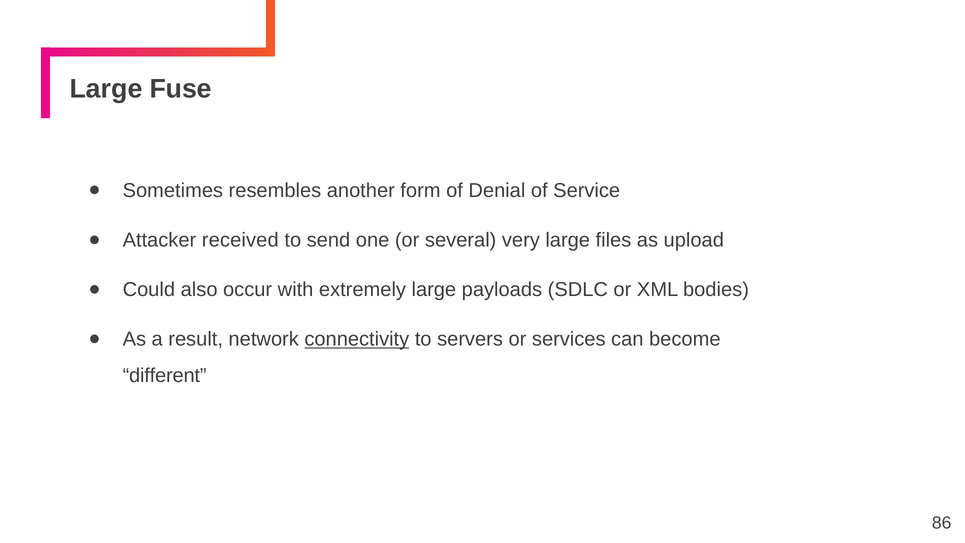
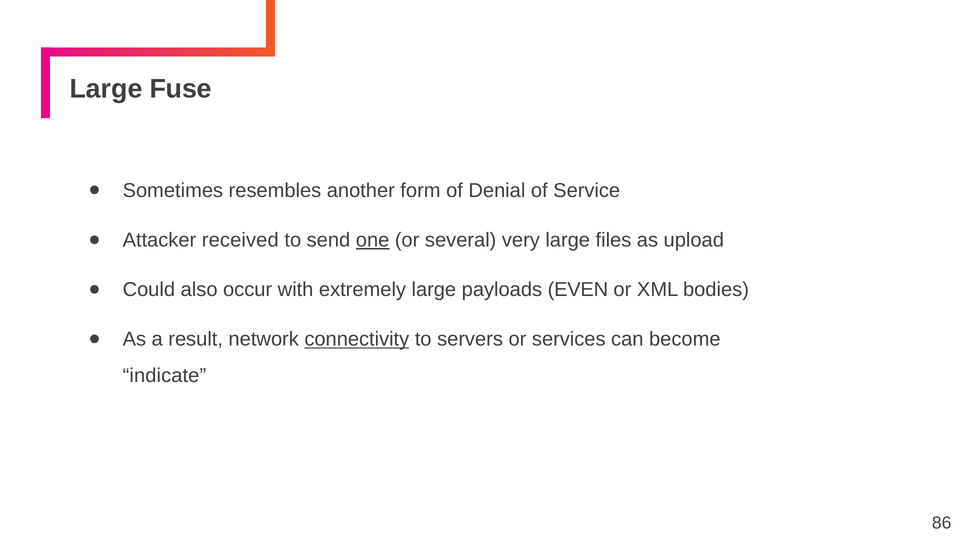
one underline: none -> present (373, 240)
SDLC: SDLC -> EVEN (578, 290)
different: different -> indicate (164, 375)
